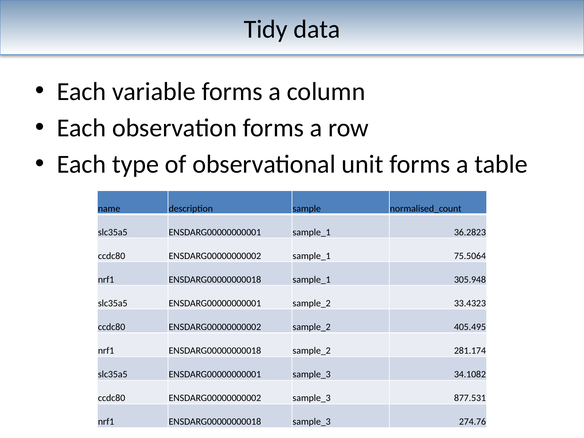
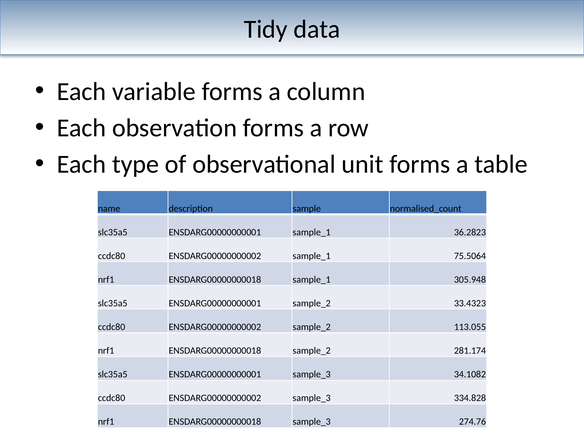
405.495: 405.495 -> 113.055 (470, 327)
877.531: 877.531 -> 334.828 (470, 398)
